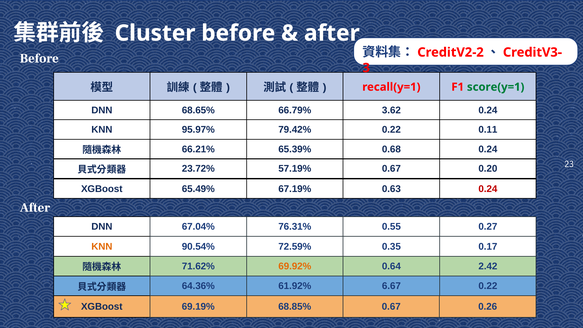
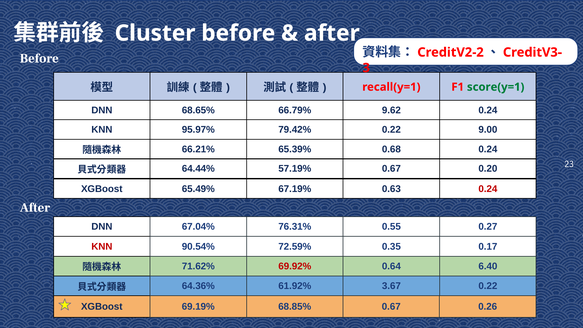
3.62: 3.62 -> 9.62 (391, 110)
0.11: 0.11 -> 9.00 (488, 130)
23.72%: 23.72% -> 64.44% (198, 169)
KNN colour: orange -> red (102, 246)
69.92% colour: orange -> red (295, 266)
2.42: 2.42 -> 6.40 (488, 266)
6.67: 6.67 -> 3.67 (391, 286)
